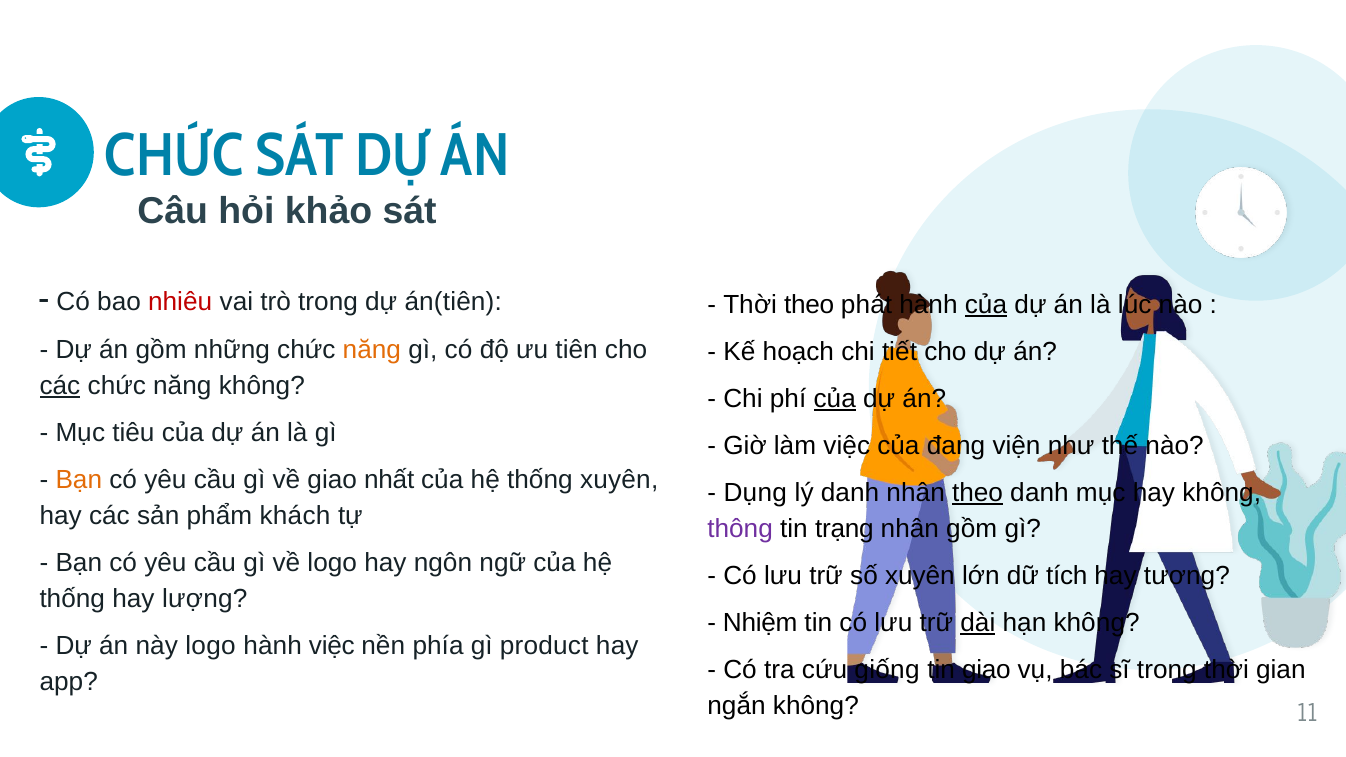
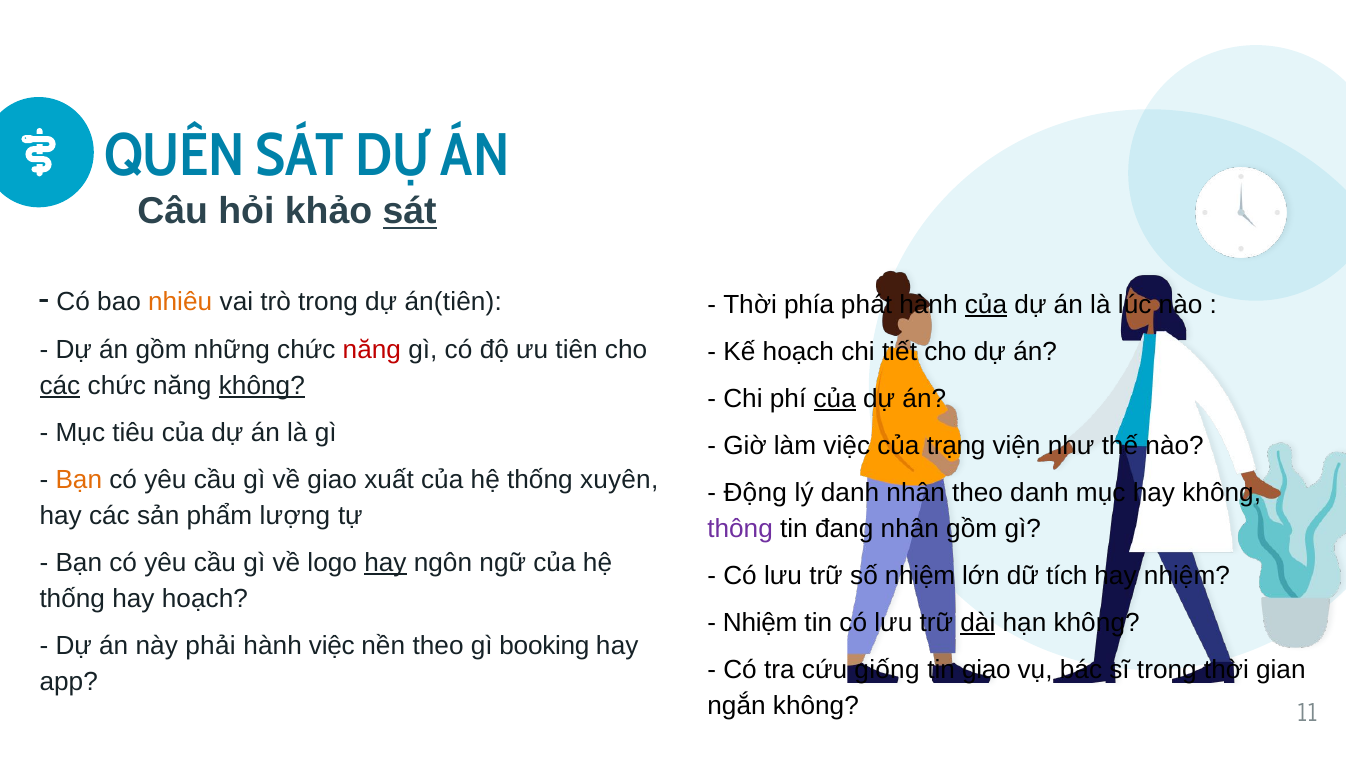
CHỨC: CHỨC -> QUÊN (174, 156)
sát underline: none -> present (410, 212)
nhiêu colour: red -> orange (180, 302)
Thời theo: theo -> phía (809, 305)
năng colour: orange -> red (372, 350)
không underline: none -> present (262, 386)
đang: đang -> trạng (956, 446)
nhất: nhất -> xuất (389, 480)
Dụng: Dụng -> Động (755, 493)
theo underline: present -> none (978, 493)
khách: khách -> lượng (295, 516)
trạng: trạng -> đang (844, 529)
hay underline: none -> present (385, 563)
số xuyên: xuyên -> nhiệm (920, 576)
hay tương: tương -> nhiệm (1187, 576)
hay lượng: lượng -> hoạch (205, 599)
này logo: logo -> phải (211, 646)
nền phía: phía -> theo (438, 646)
product: product -> booking (544, 646)
